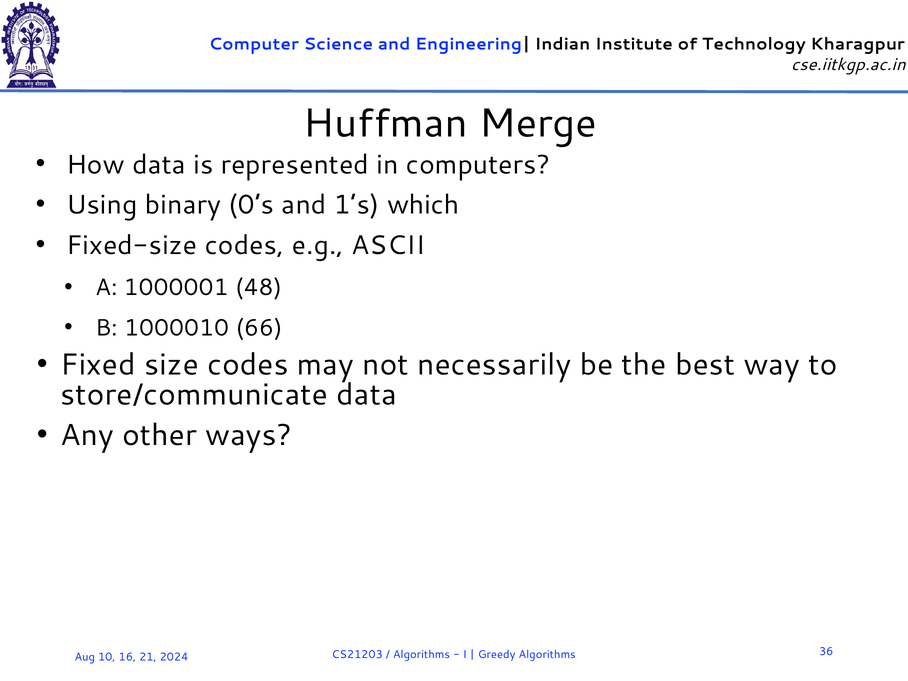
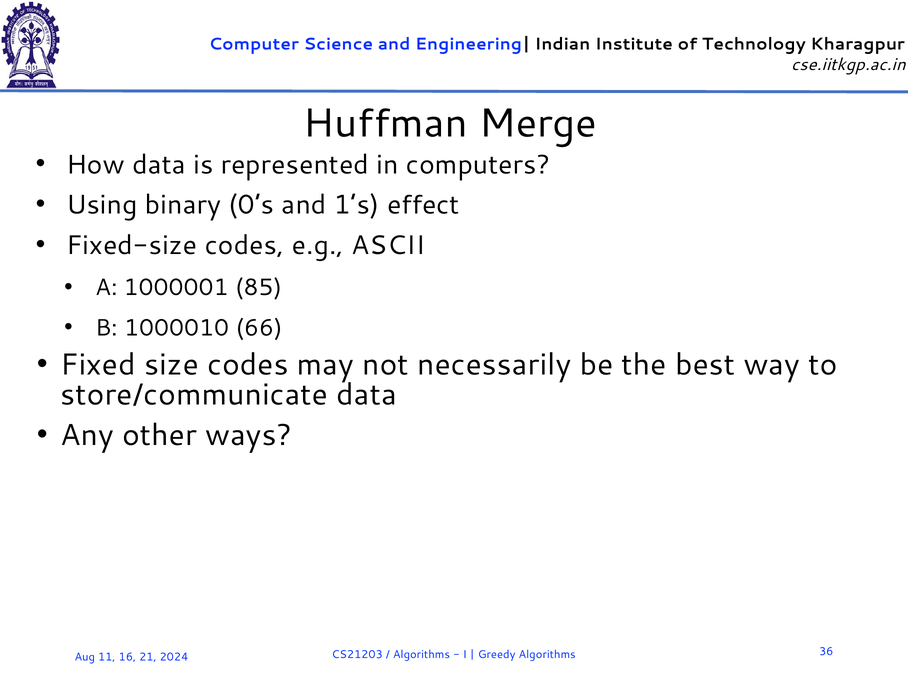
which: which -> effect (423, 205)
48: 48 -> 85 (259, 288)
10: 10 -> 11 (107, 657)
